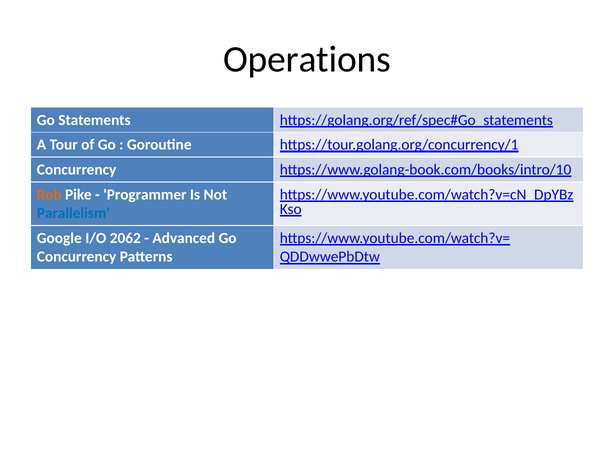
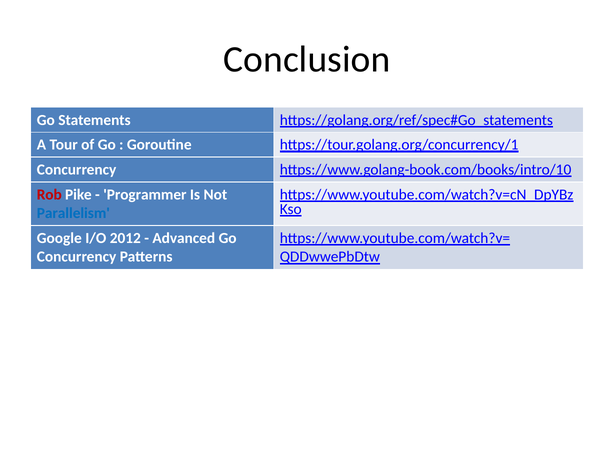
Operations: Operations -> Conclusion (307, 59)
Rob colour: orange -> red (49, 195)
2062: 2062 -> 2012 (125, 238)
